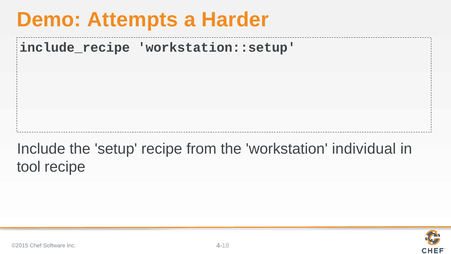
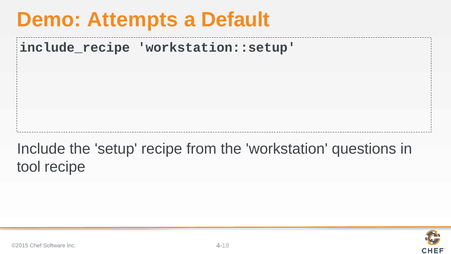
Harder: Harder -> Default (235, 20)
individual: individual -> questions (364, 149)
